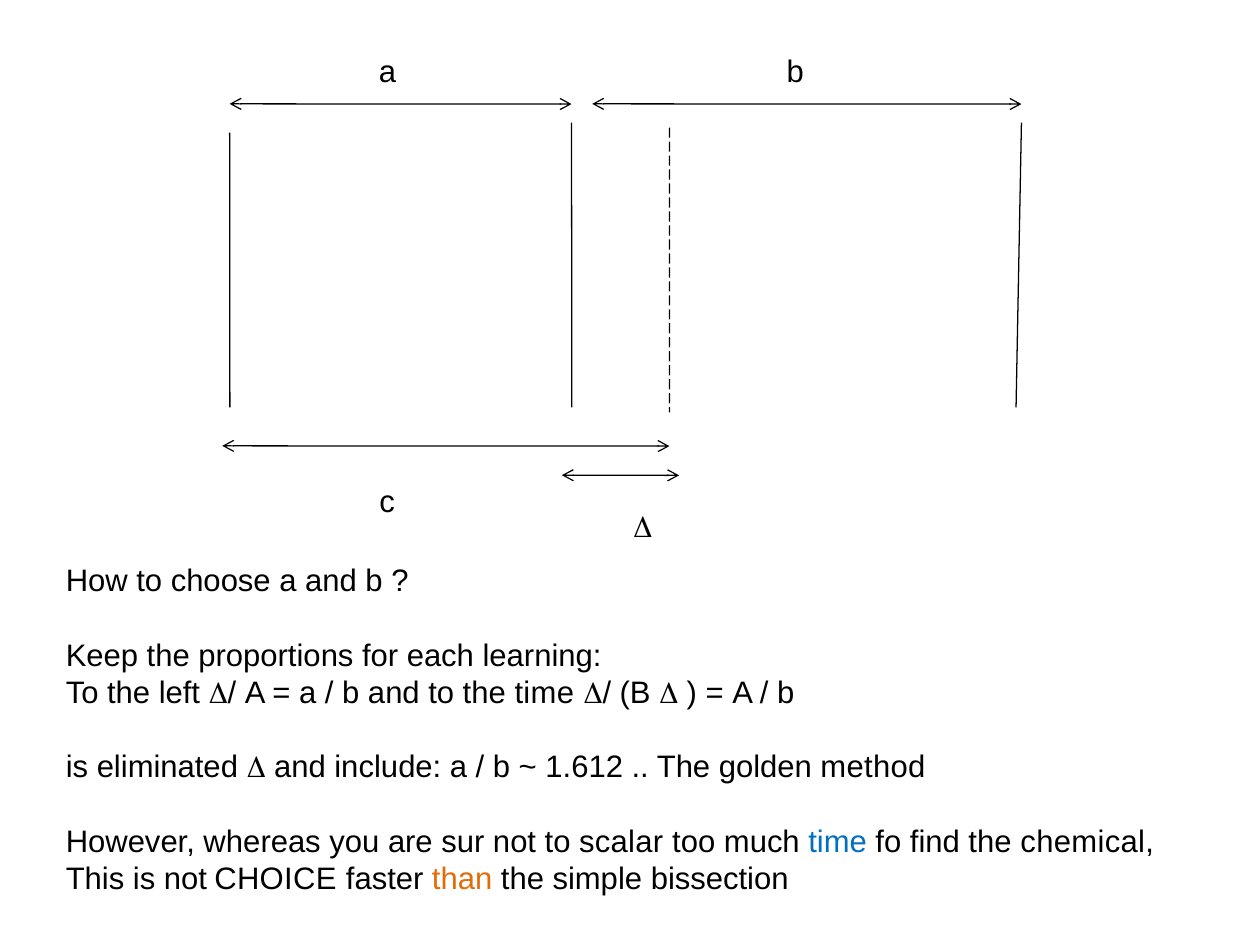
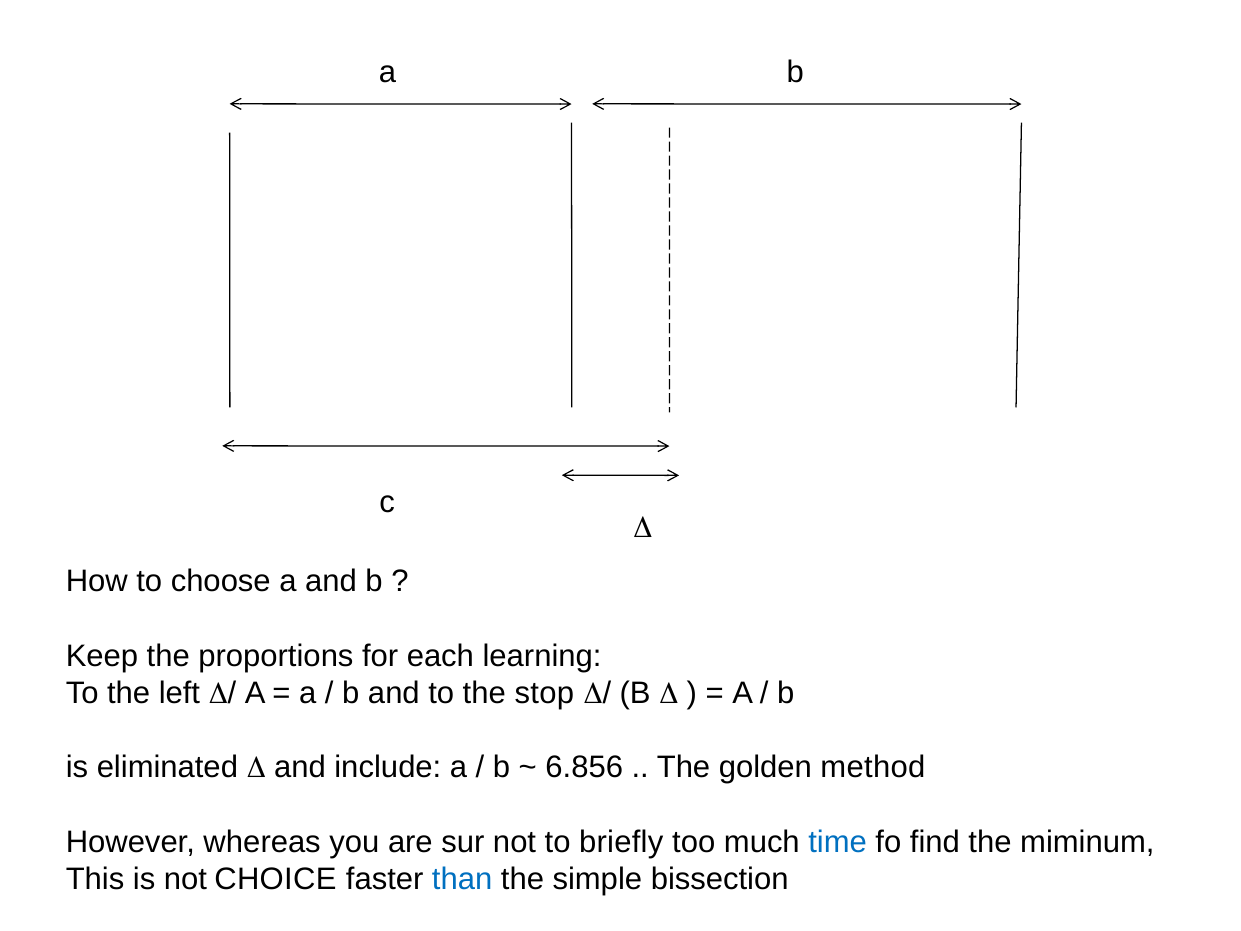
the time: time -> stop (544, 693)
1.612: 1.612 -> 6.856 (584, 767)
scalar: scalar -> briefly (621, 842)
chemical: chemical -> miminum (1087, 842)
than colour: orange -> blue (462, 879)
